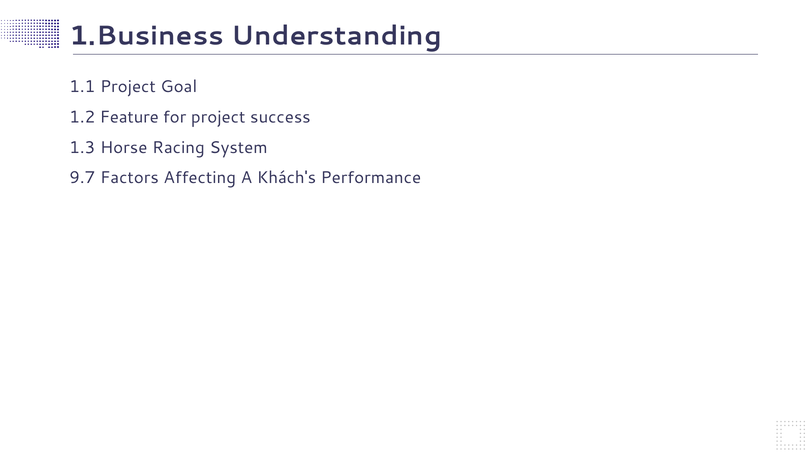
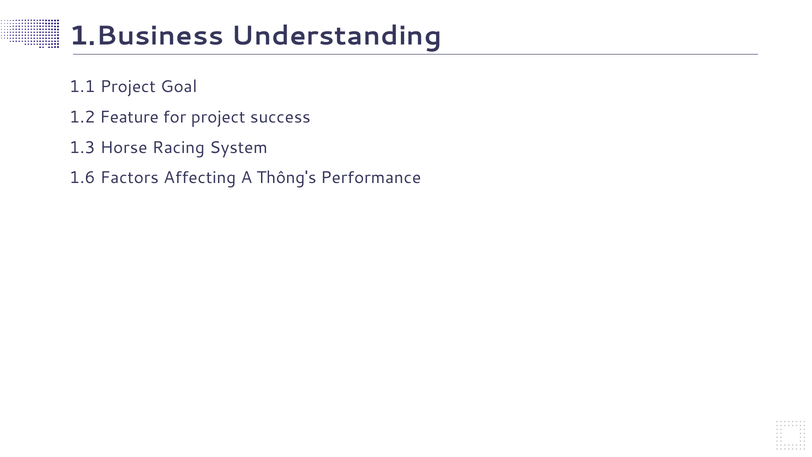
9.7: 9.7 -> 1.6 (82, 178)
Khách's: Khách's -> Thông's (286, 178)
